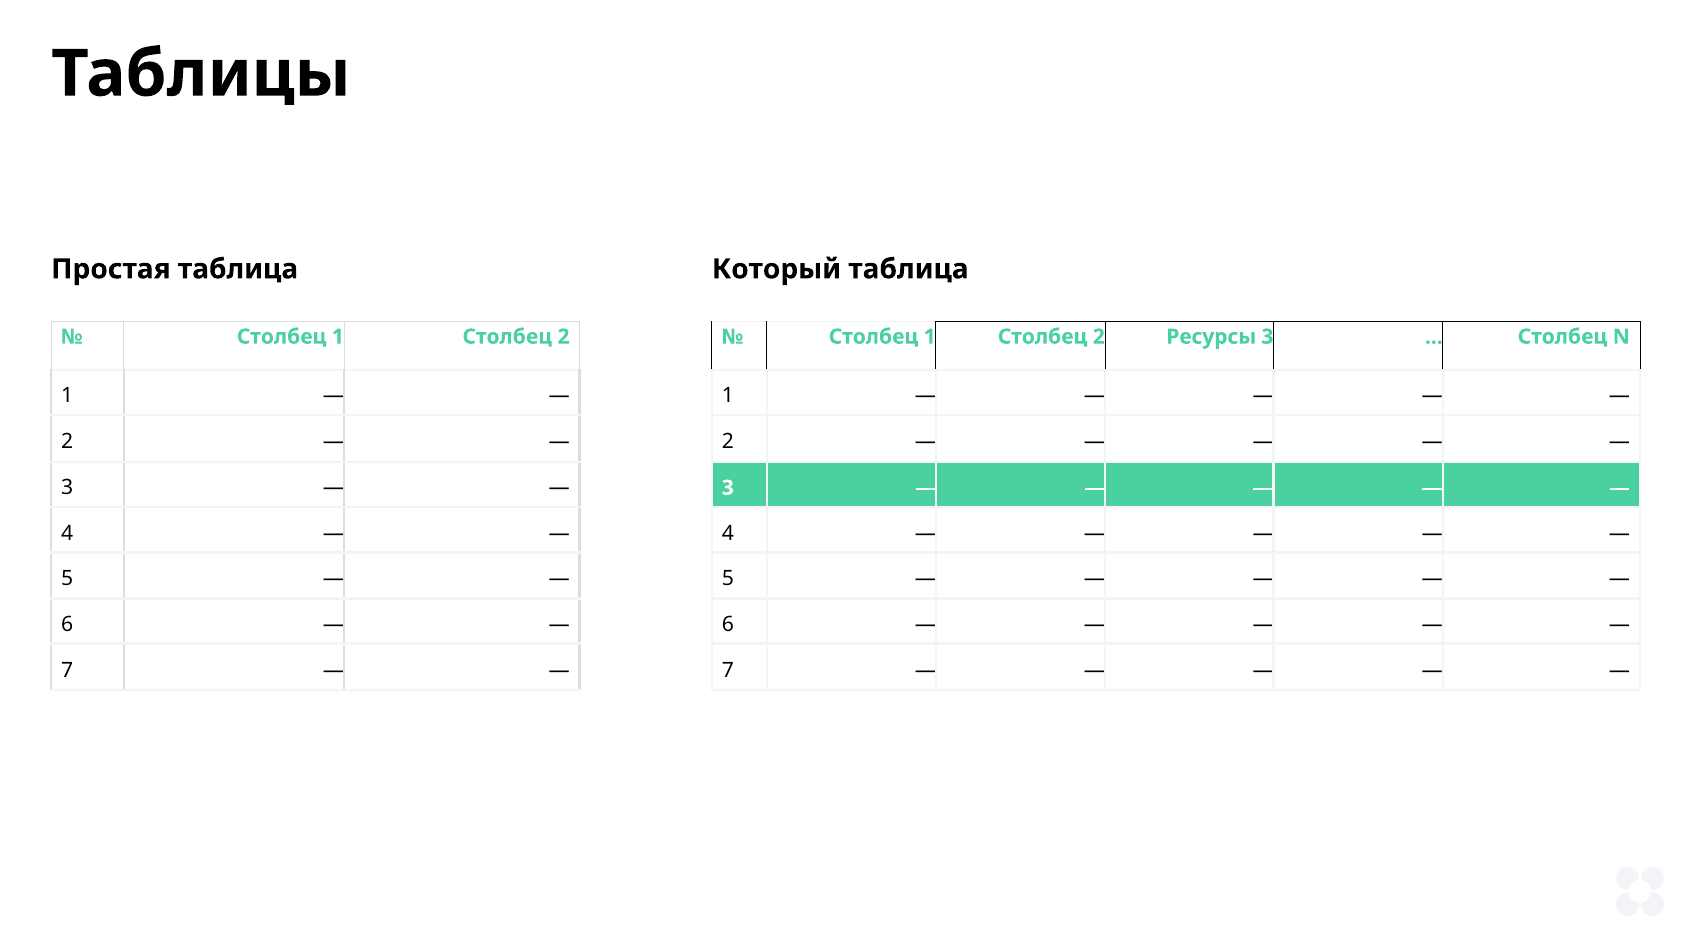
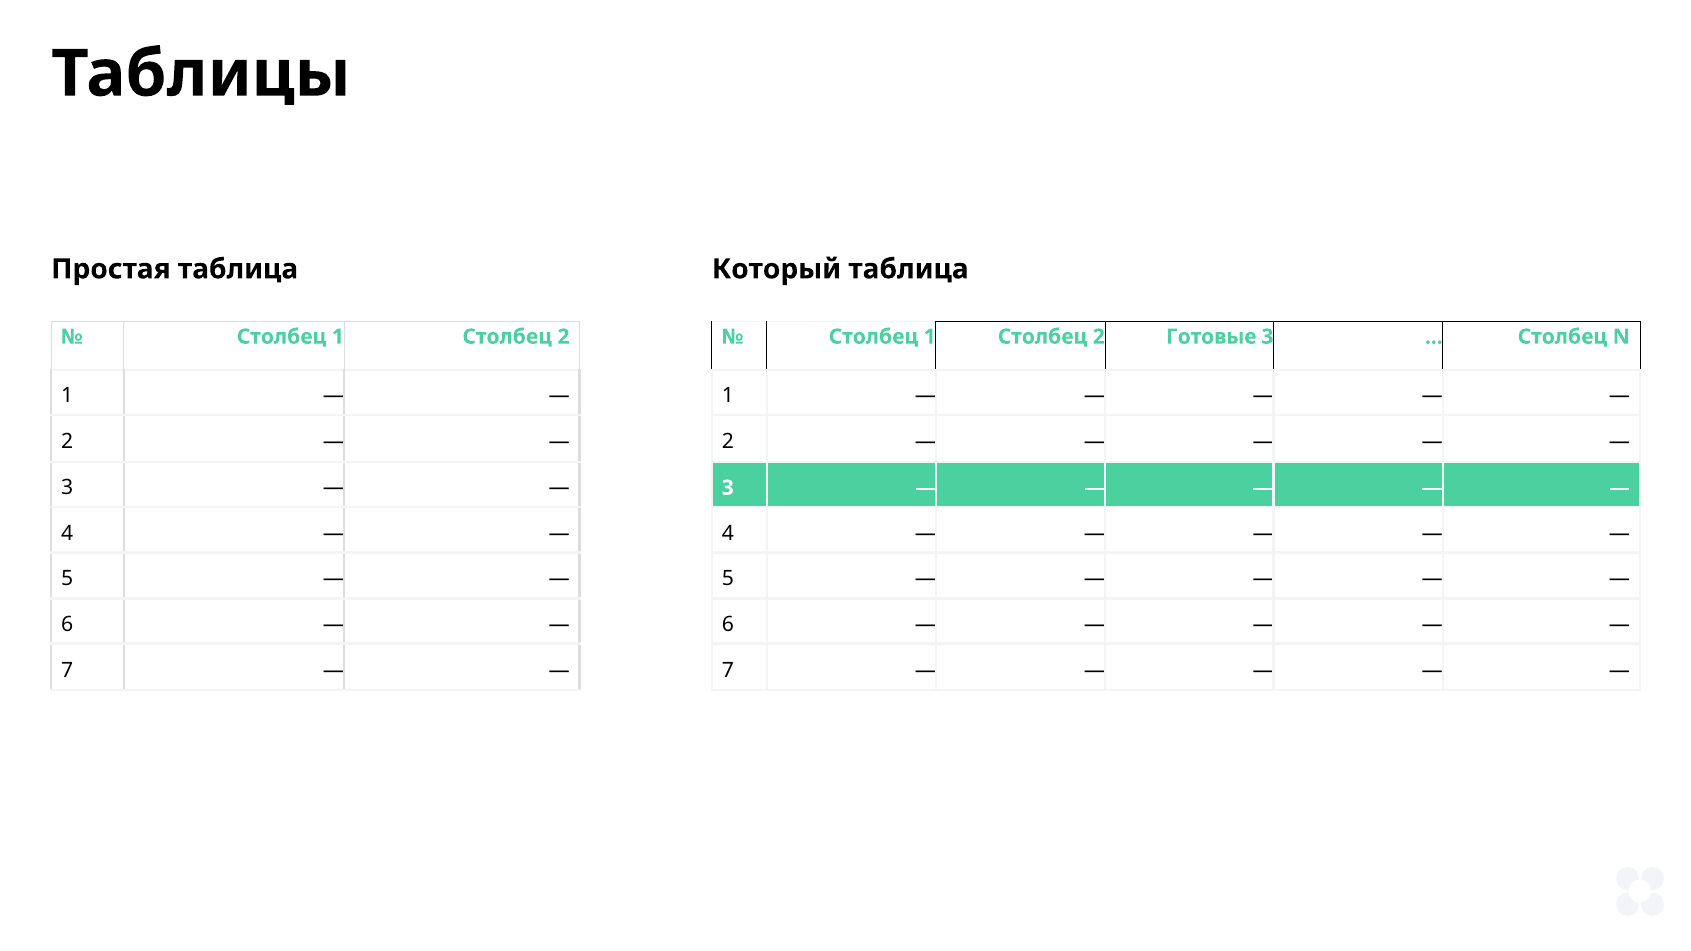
Ресурсы: Ресурсы -> Готовые (1211, 337)
